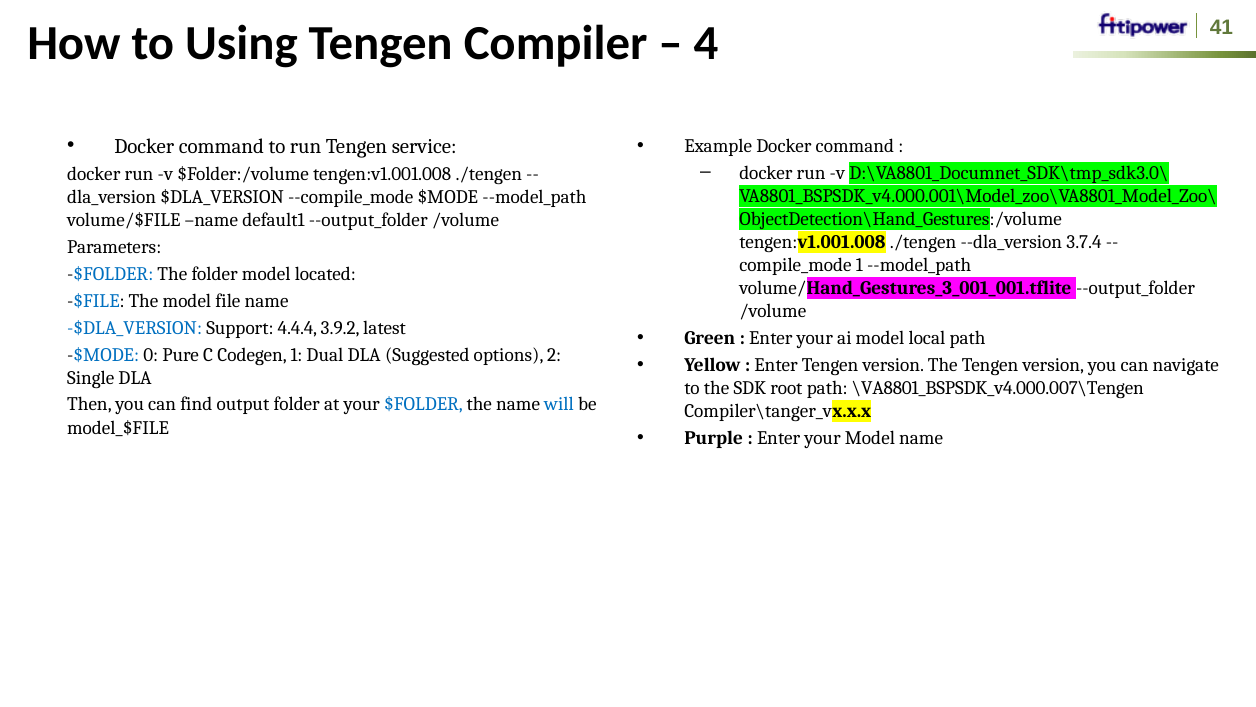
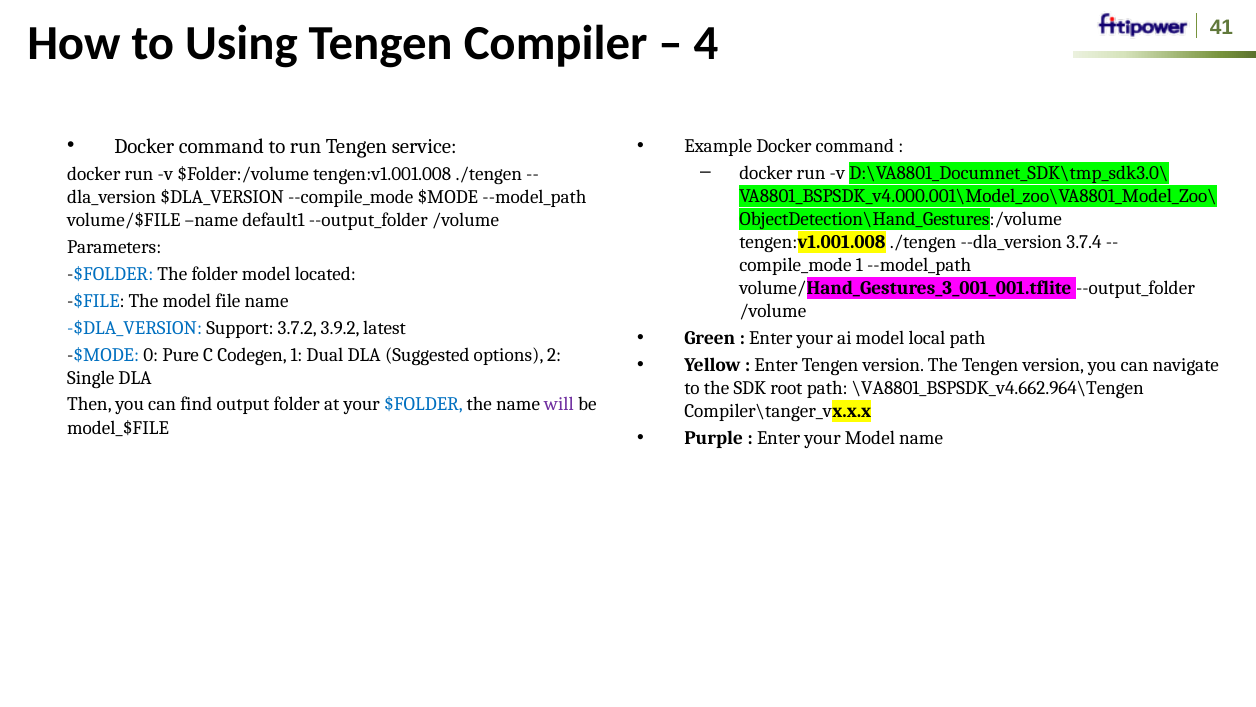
4.4.4: 4.4.4 -> 3.7.2 (297, 328)
\VA8801_BSPSDK_v4.000.007\Tengen: \VA8801_BSPSDK_v4.000.007\Tengen -> \VA8801_BSPSDK_v4.662.964\Tengen (998, 388)
will colour: blue -> purple (559, 404)
